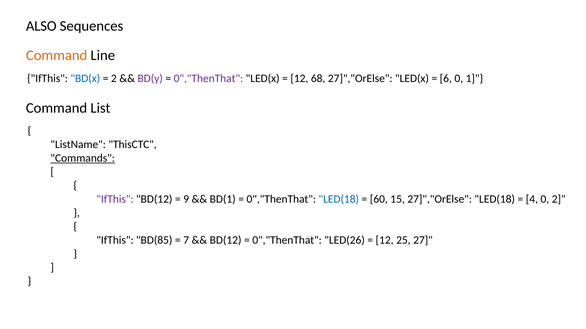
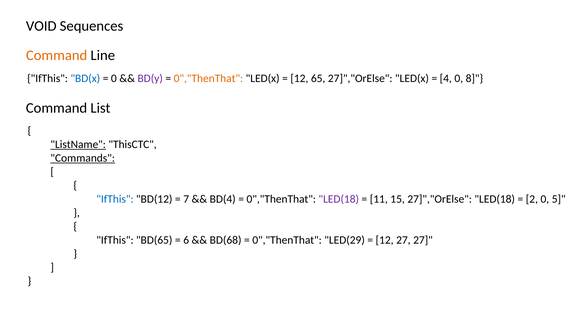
ALSO: ALSO -> VOID (41, 26)
2: 2 -> 0 (114, 78)
0","ThenThat colour: purple -> orange (208, 78)
68: 68 -> 65 (318, 78)
6: 6 -> 4 (446, 78)
1: 1 -> 8 (474, 78)
ListName underline: none -> present (78, 145)
IfThis colour: purple -> blue (115, 200)
9: 9 -> 7 (186, 200)
BD(1: BD(1 -> BD(4 (223, 200)
LED(18 colour: blue -> purple (339, 200)
60: 60 -> 11 (379, 200)
4: 4 -> 2 (532, 200)
0 2: 2 -> 5 (559, 200)
BD(85: BD(85 -> BD(65 (154, 241)
7: 7 -> 6 (186, 241)
BD(12: BD(12 -> BD(68 (226, 241)
LED(26: LED(26 -> LED(29 (345, 241)
12 25: 25 -> 27 (403, 241)
